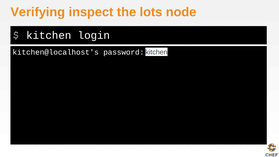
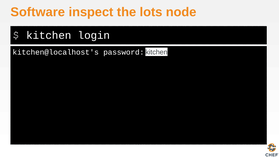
Verifying: Verifying -> Software (38, 12)
